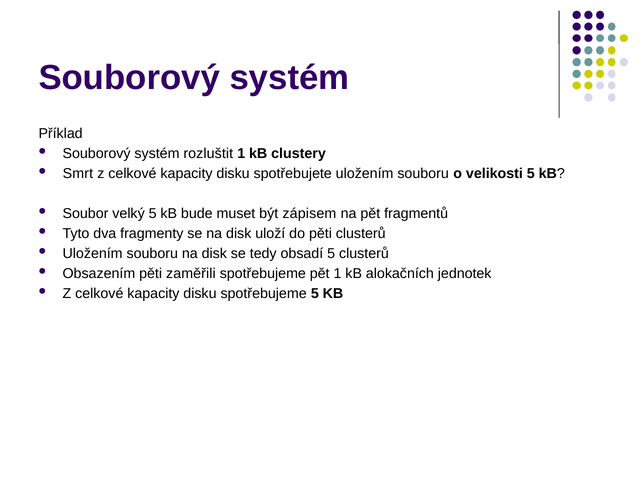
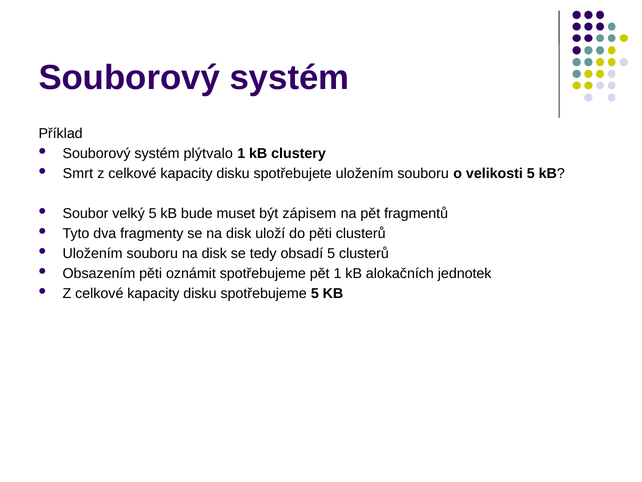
rozluštit: rozluštit -> plýtvalo (208, 153)
zaměřili: zaměřili -> oznámit (191, 273)
